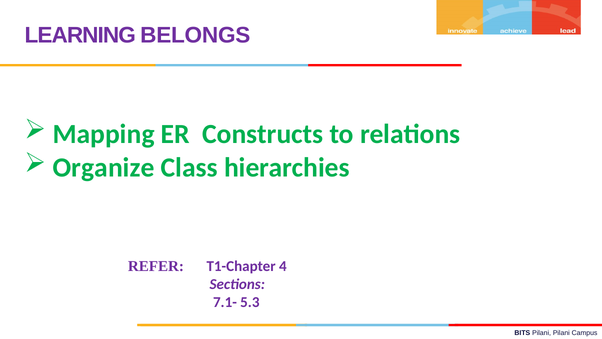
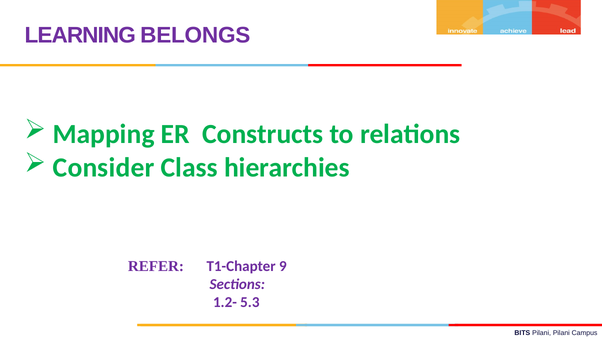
Organize: Organize -> Consider (104, 167)
4: 4 -> 9 (283, 266)
7.1-: 7.1- -> 1.2- (225, 302)
